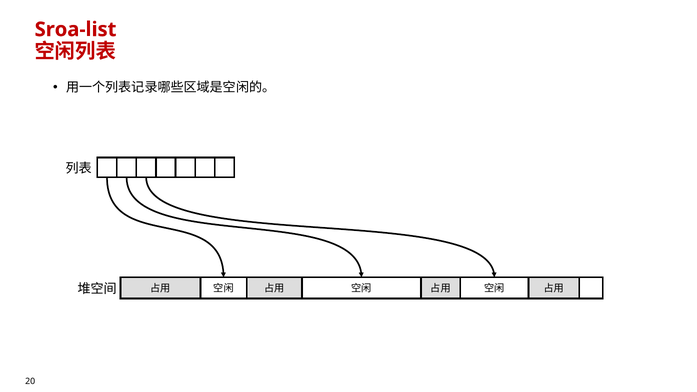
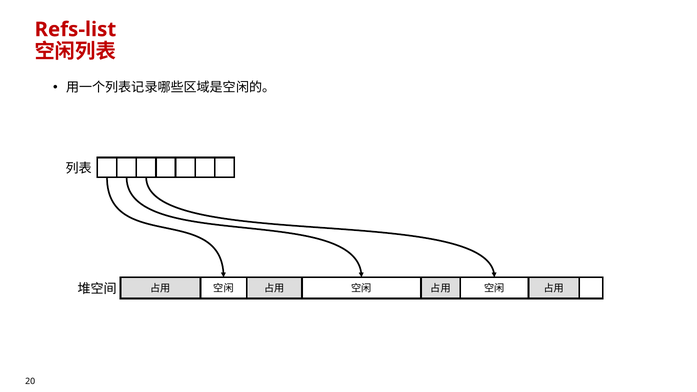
Sroa-list: Sroa-list -> Refs-list (75, 29)
